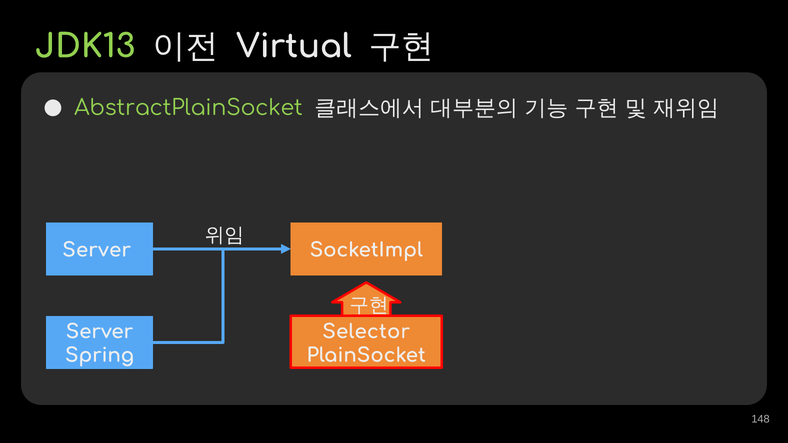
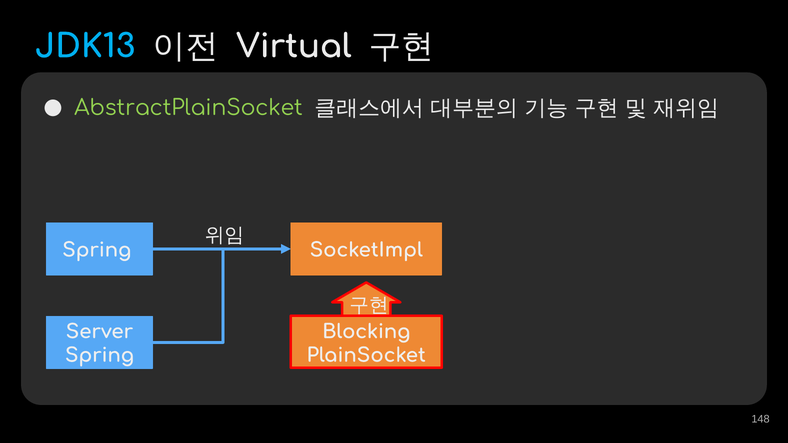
JDK13 colour: light green -> light blue (85, 47)
Server: Server -> Spring (97, 250)
Selector: Selector -> Blocking (366, 332)
